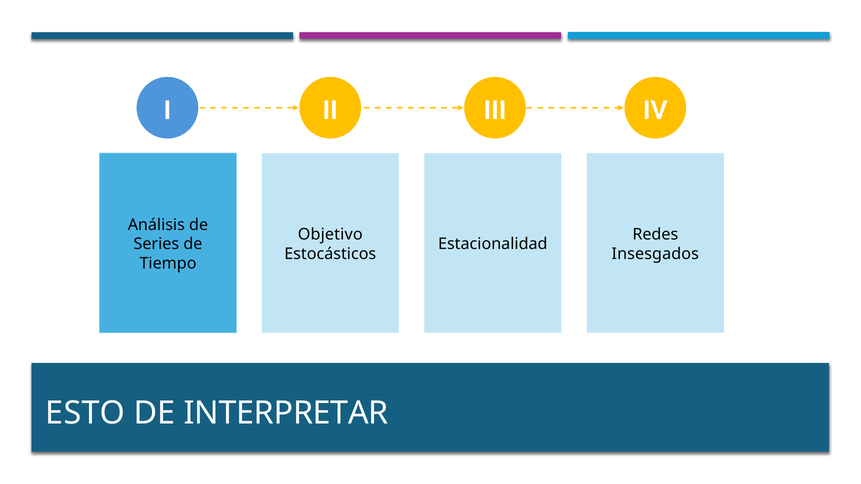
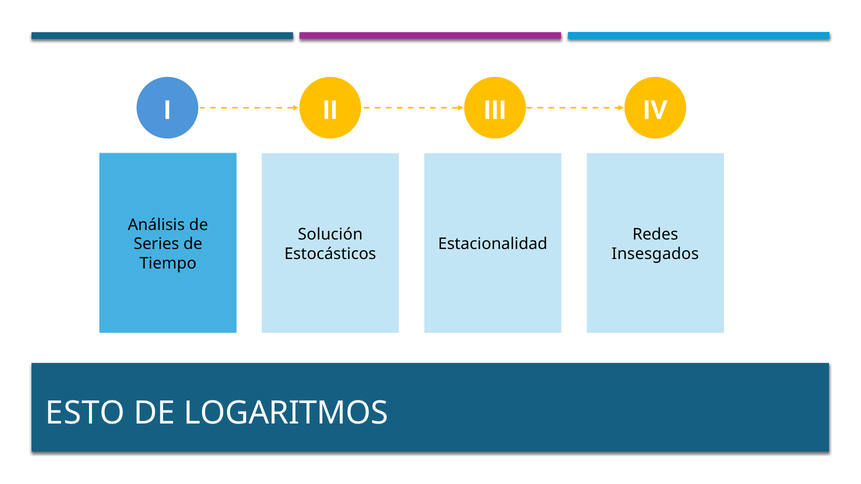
Objetivo: Objetivo -> Solución (330, 235)
INTERPRETAR: INTERPRETAR -> LOGARITMOS (286, 413)
